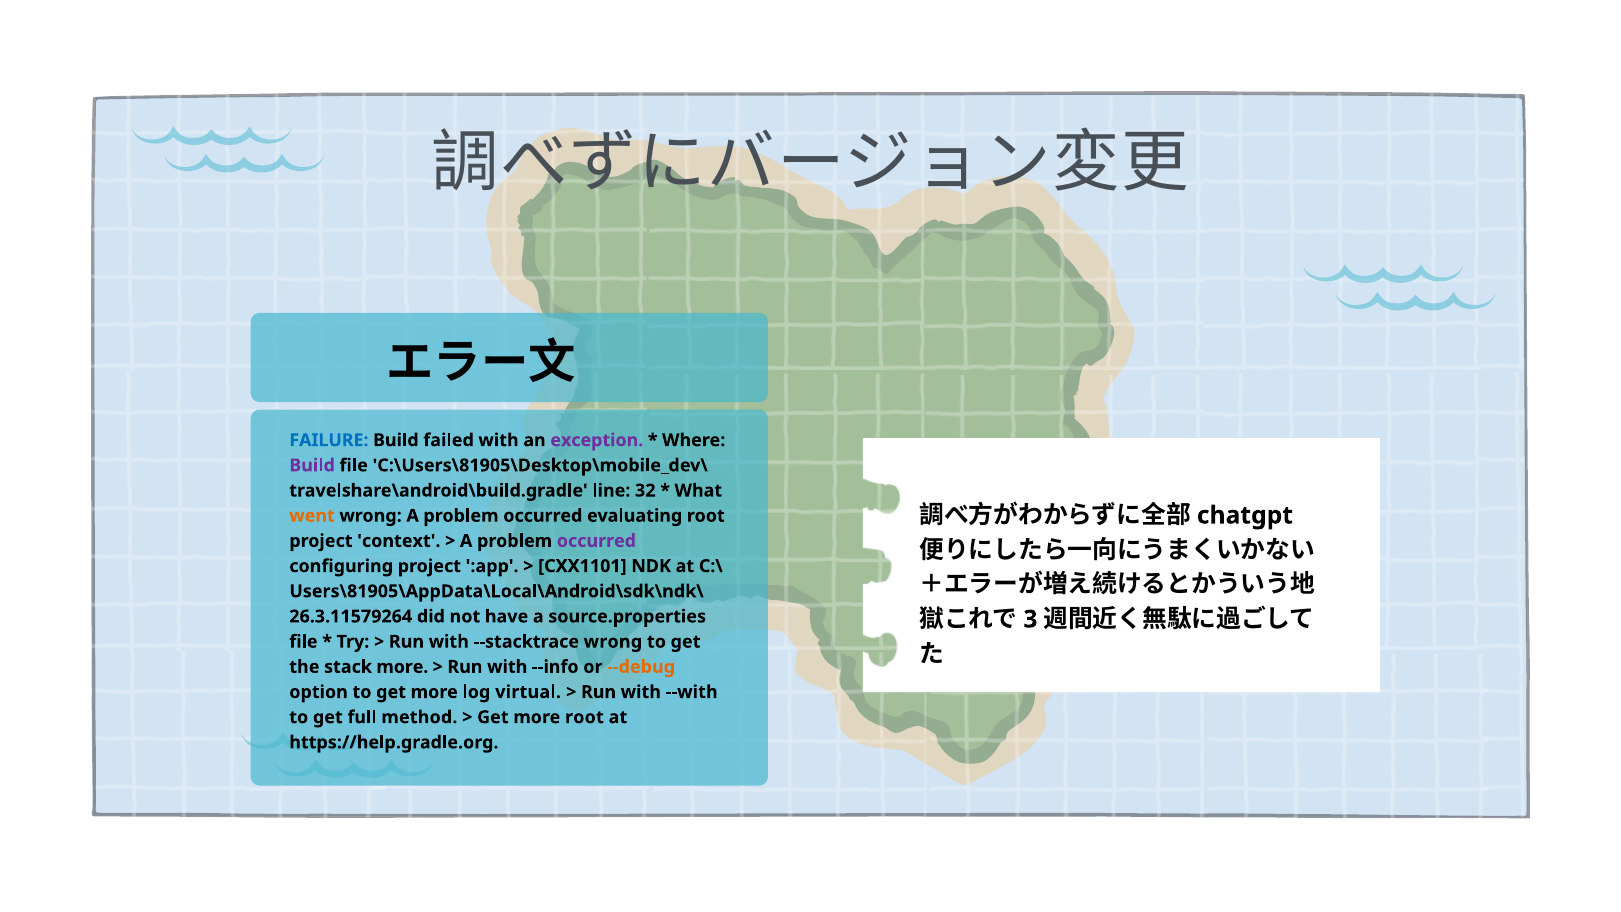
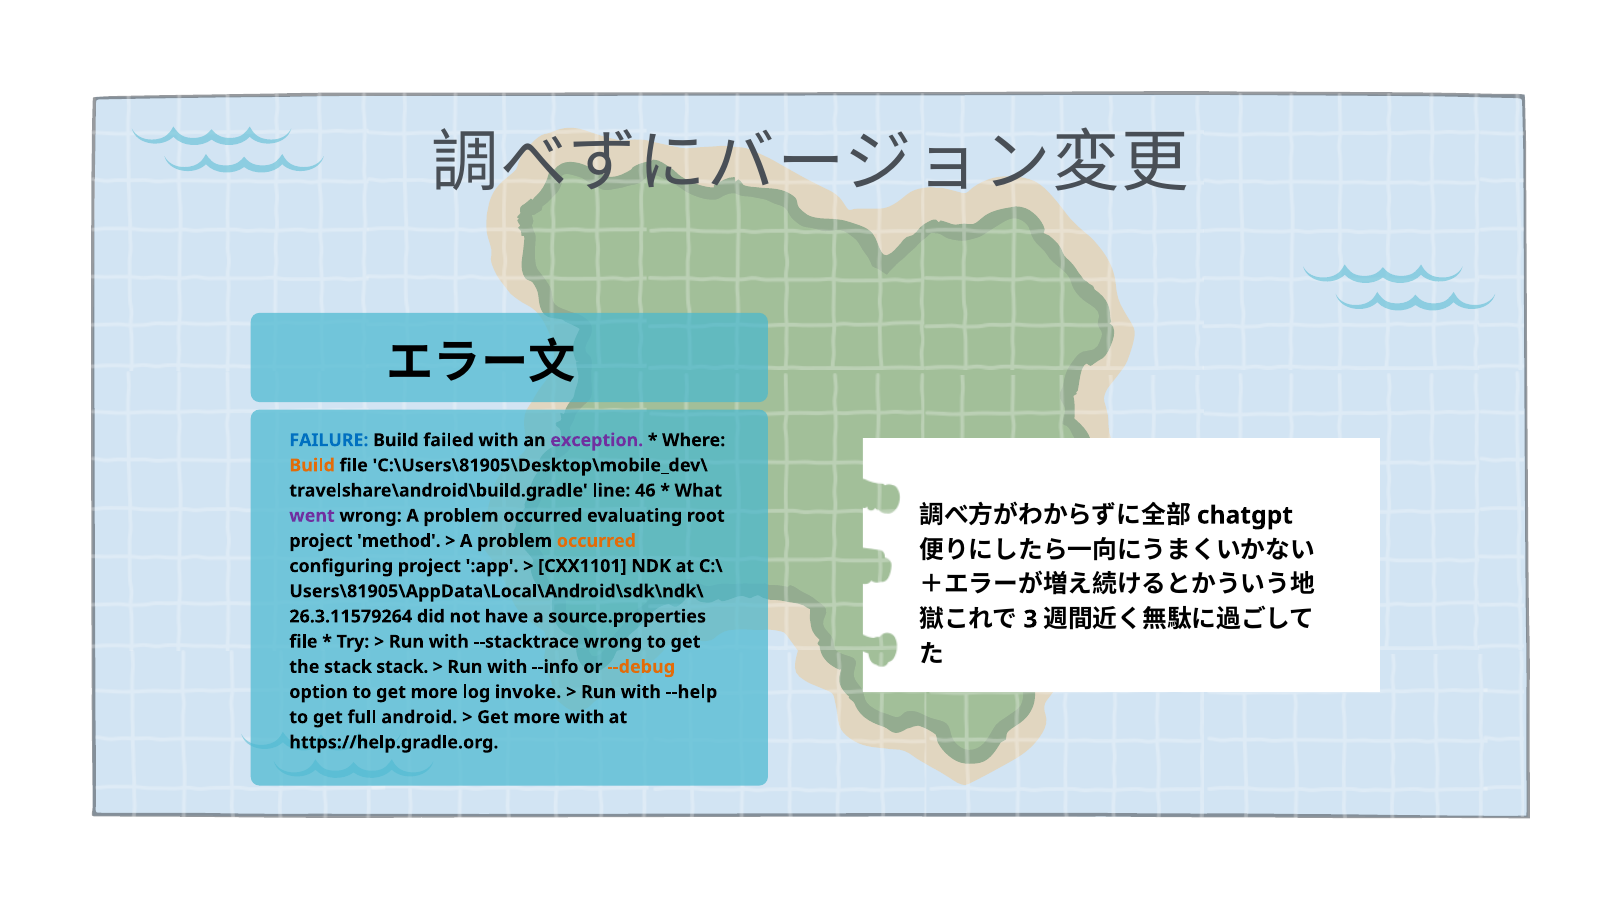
Build colour: purple -> orange (312, 465)
32: 32 -> 46 (645, 491)
went colour: orange -> purple (312, 516)
context: context -> method (399, 541)
occurred colour: purple -> orange (596, 541)
stack more: more -> stack (402, 667)
virtual: virtual -> invoke (528, 692)
--with: --with -> --help (692, 692)
method: method -> android (419, 717)
more root: root -> with (585, 717)
